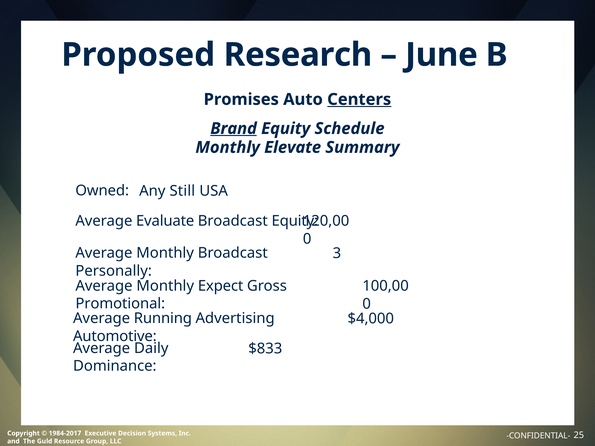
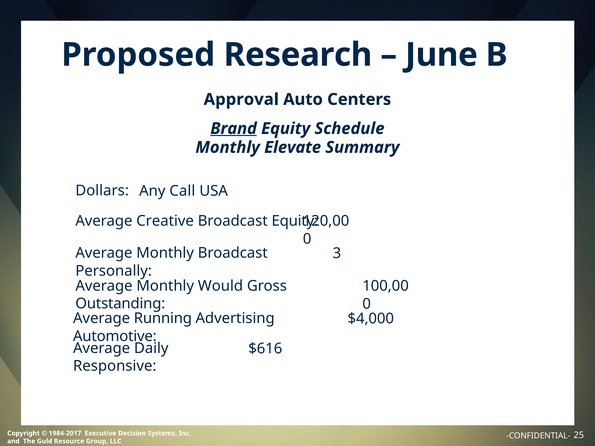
Promises: Promises -> Approval (241, 99)
Centers underline: present -> none (359, 99)
Owned: Owned -> Dollars (102, 191)
Still: Still -> Call (182, 191)
Evaluate: Evaluate -> Creative (165, 221)
Expect: Expect -> Would (220, 286)
Promotional: Promotional -> Outstanding (120, 304)
$833: $833 -> $616 (265, 349)
Dominance: Dominance -> Responsive (115, 366)
